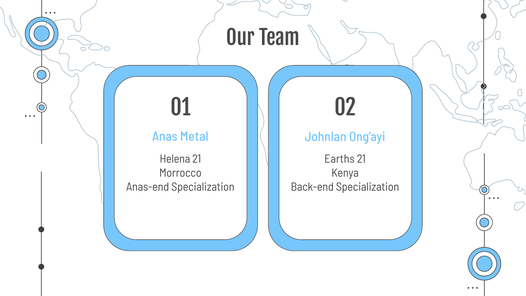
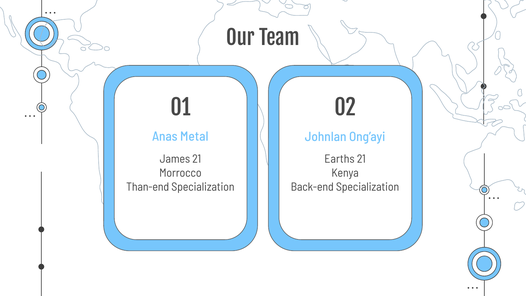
Helena: Helena -> James (175, 159)
Anas-end: Anas-end -> Than-end (148, 187)
